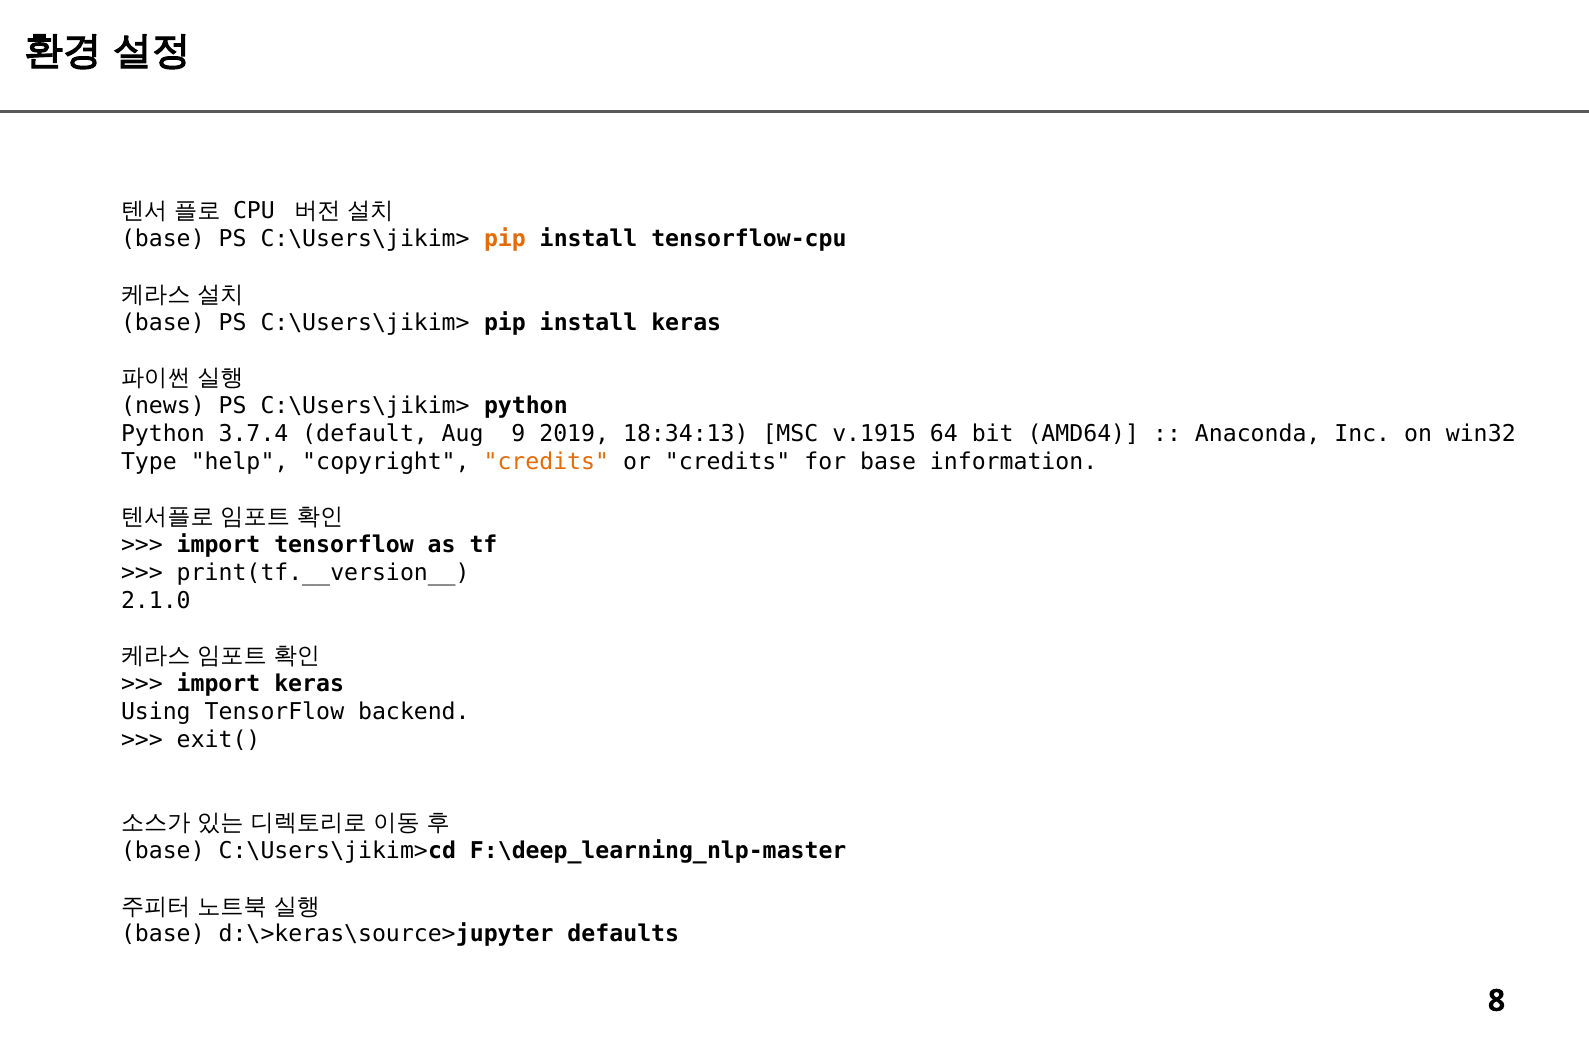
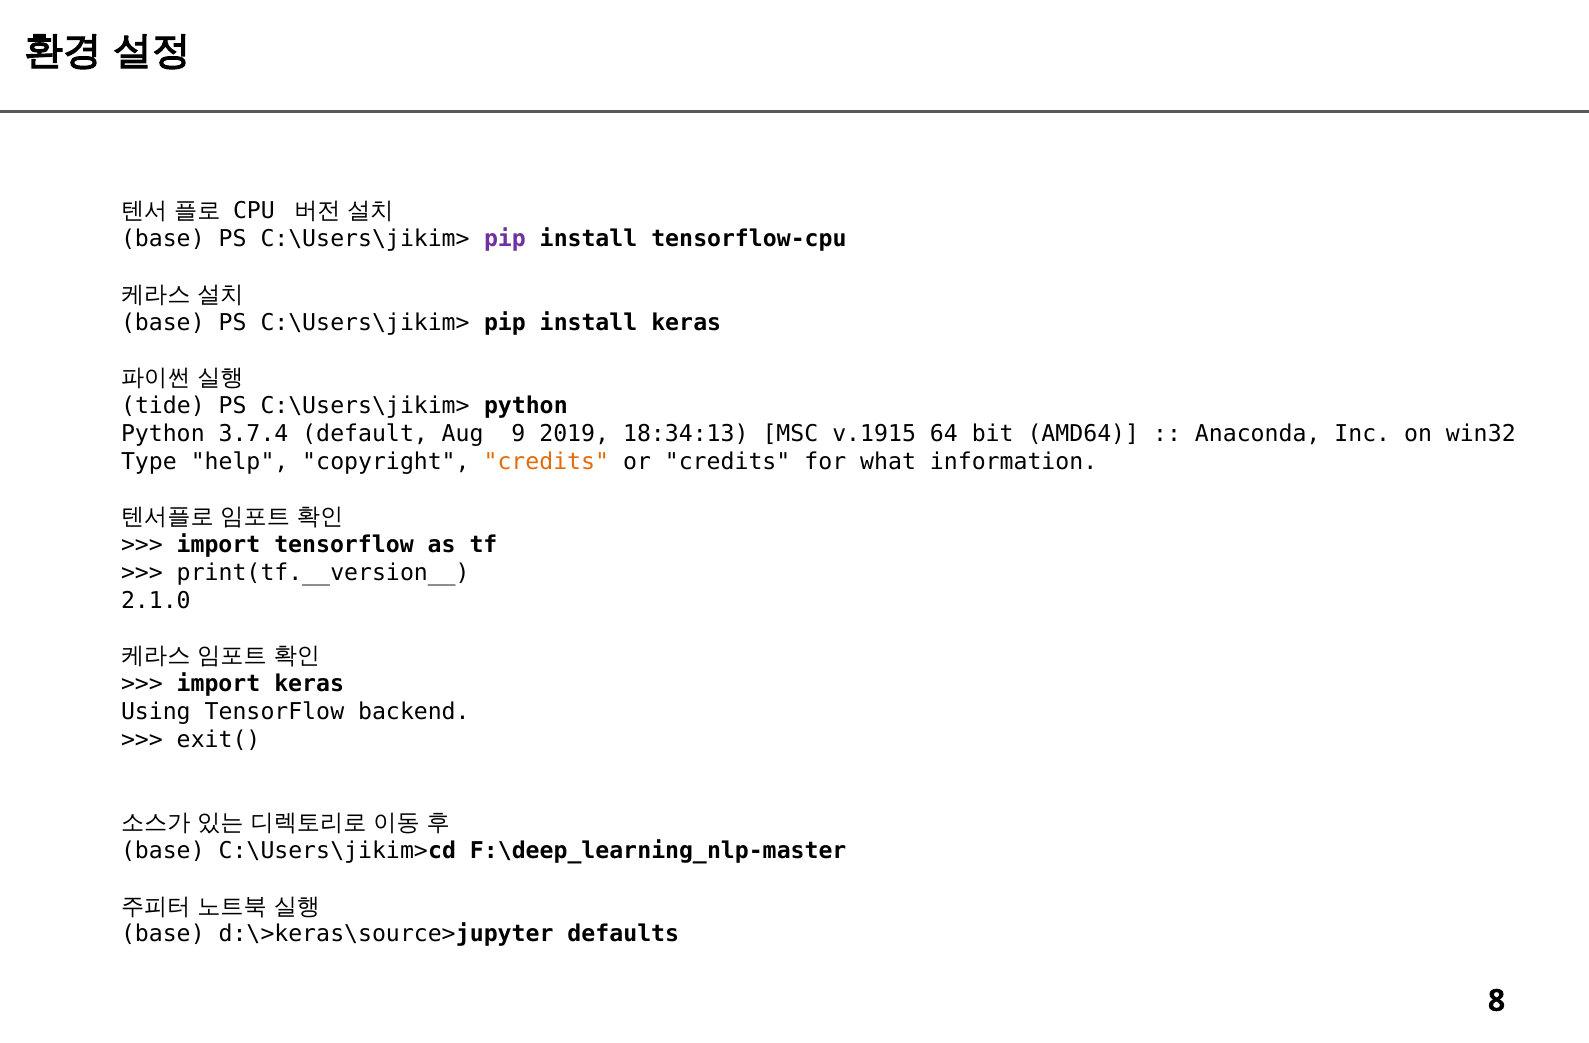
pip colour: orange -> purple (505, 239)
news: news -> tide (163, 406)
for base: base -> what (888, 462)
